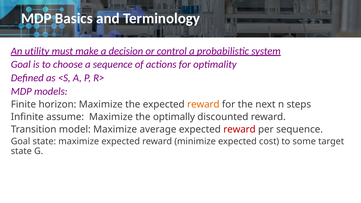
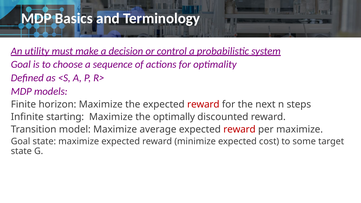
reward colour: orange -> red (203, 104)
assume: assume -> starting (65, 117)
per sequence: sequence -> maximize (300, 129)
